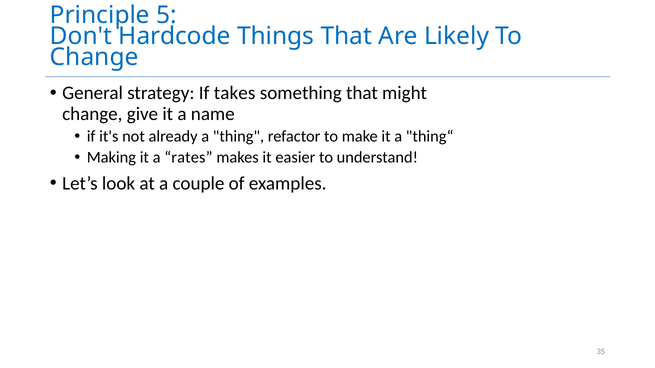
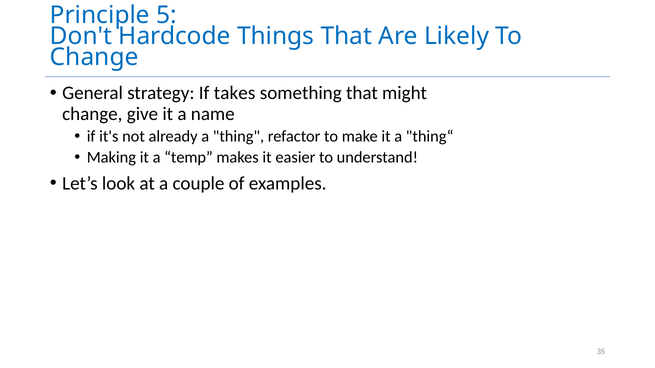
rates: rates -> temp (189, 158)
